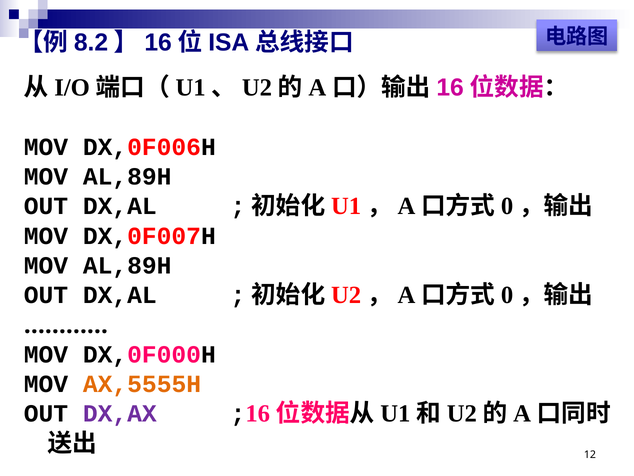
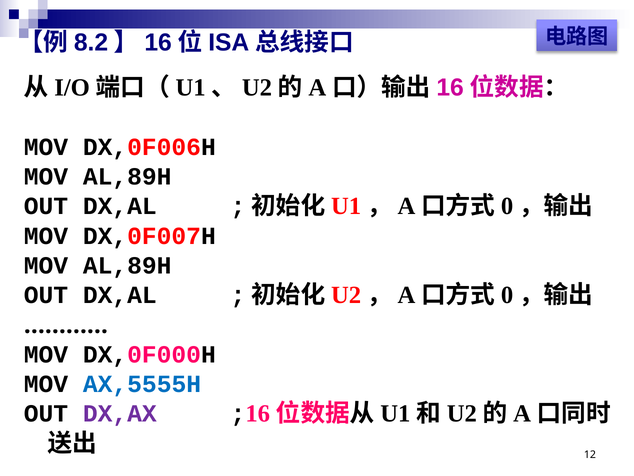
AX,5555H colour: orange -> blue (142, 384)
